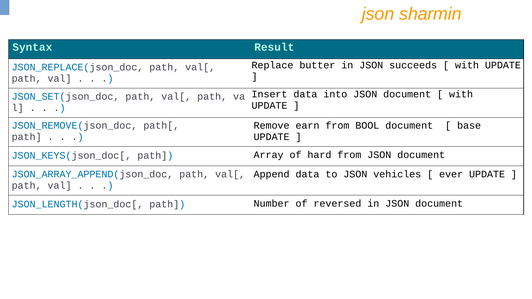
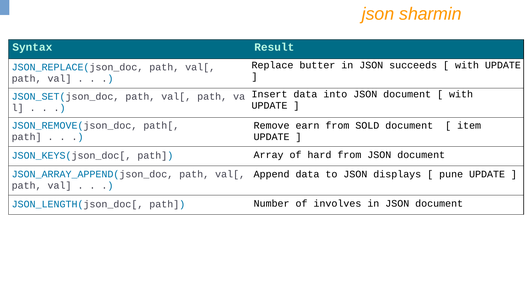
BOOL: BOOL -> SOLD (367, 126)
base: base -> item (469, 126)
vehicles: vehicles -> displays (397, 174)
ever: ever -> pune (451, 174)
reversed: reversed -> involves (337, 204)
